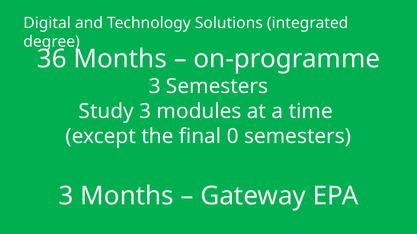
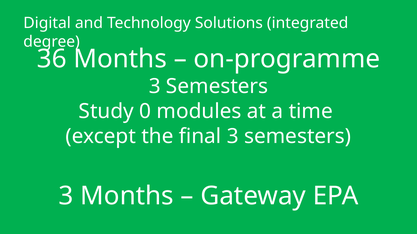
Study 3: 3 -> 0 (145, 112)
final 0: 0 -> 3 (233, 137)
